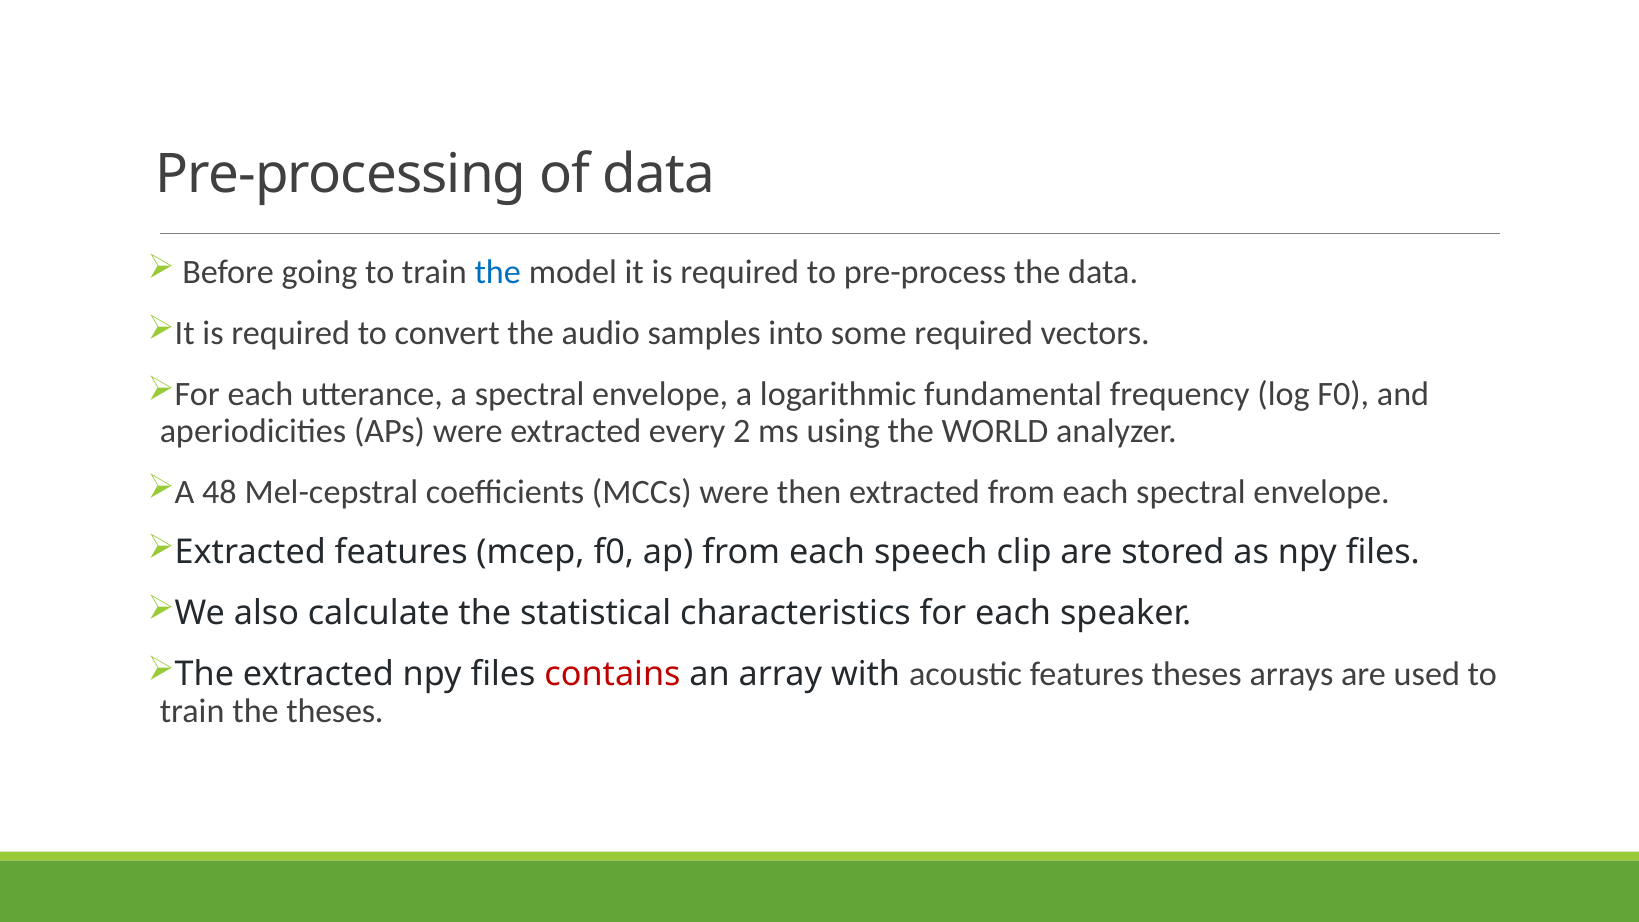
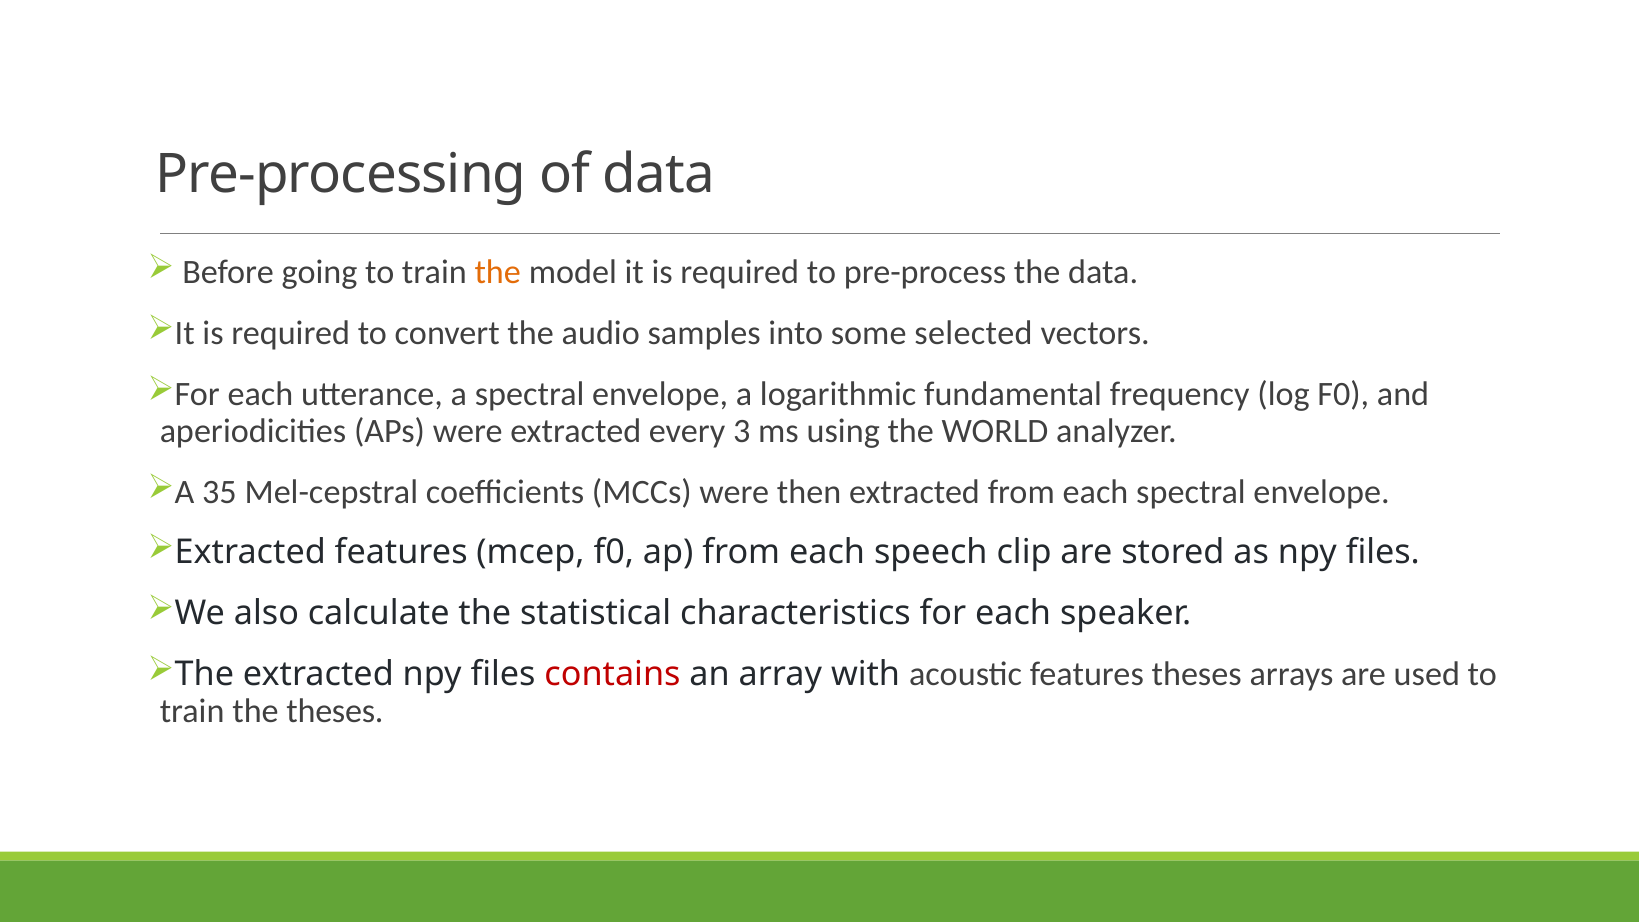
the colour: blue -> orange (498, 273)
some required: required -> selected (973, 333)
2: 2 -> 3 (742, 431)
48: 48 -> 35 (219, 492)
